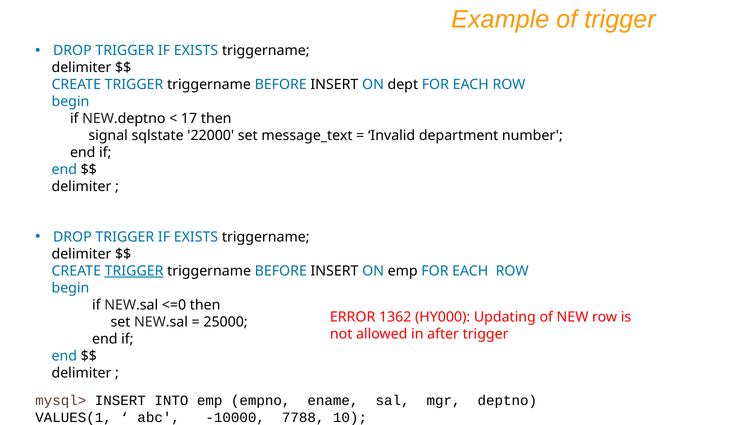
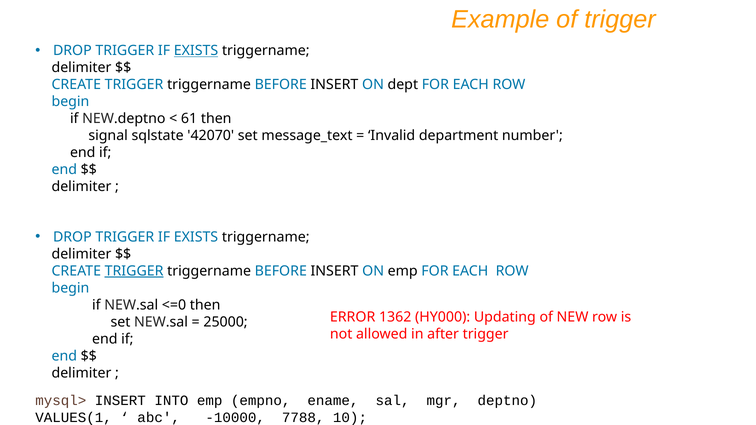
EXISTS underline: none -> present (196, 51)
17: 17 -> 61 (189, 119)
22000: 22000 -> 42070 (211, 136)
